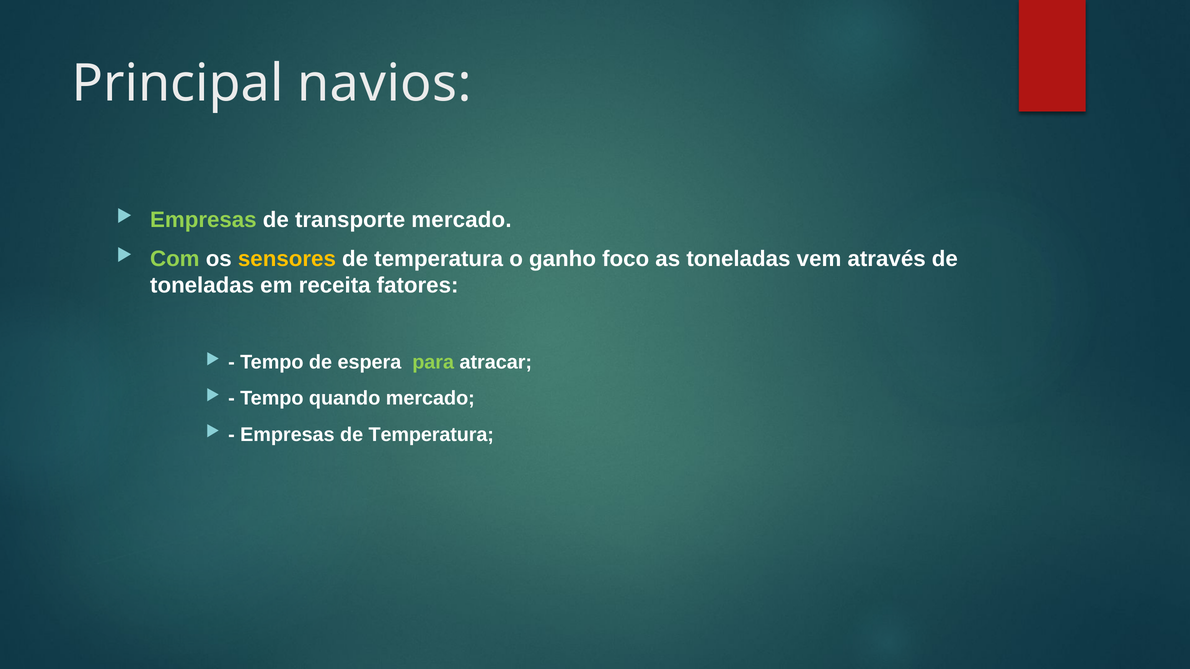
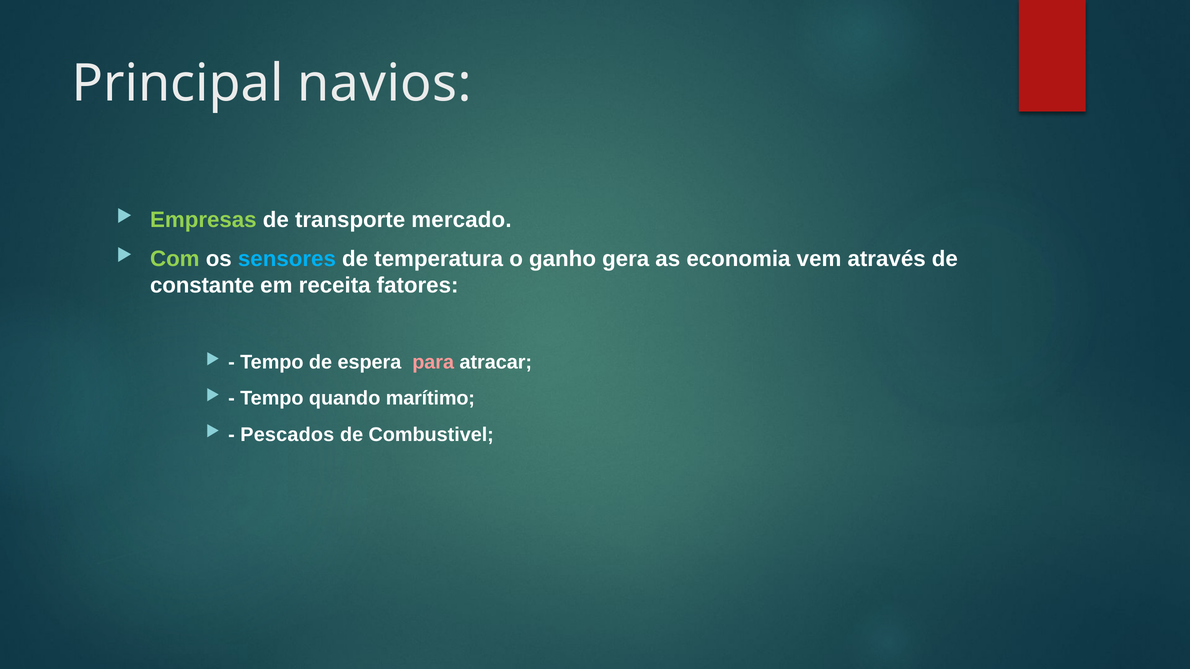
sensores colour: yellow -> light blue (287, 259)
foco: foco -> gera (626, 259)
as toneladas: toneladas -> economia (738, 259)
toneladas: toneladas -> constante (202, 286)
para colour: light green -> pink (433, 362)
quando mercado: mercado -> marítimo (430, 399)
Empresas: Empresas -> Pescados (287, 435)
Temperatura: Temperatura -> Combustivel (431, 435)
